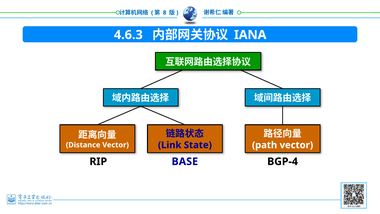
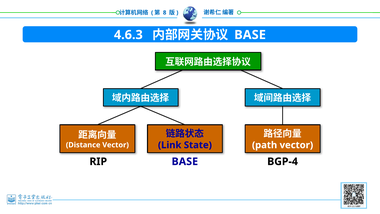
IANA: IANA -> BASE (250, 35)
